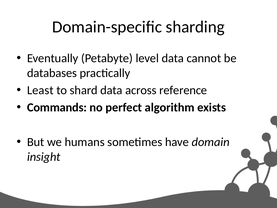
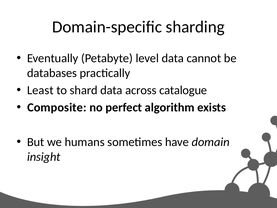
reference: reference -> catalogue (183, 90)
Commands: Commands -> Composite (57, 107)
